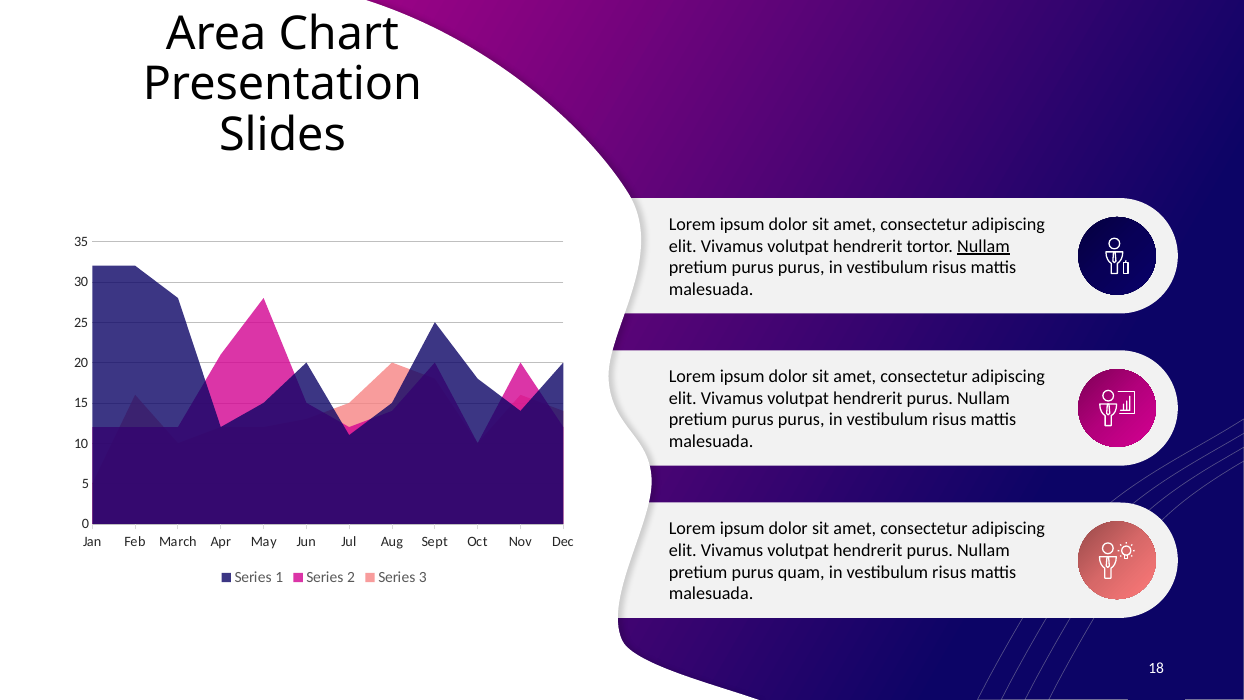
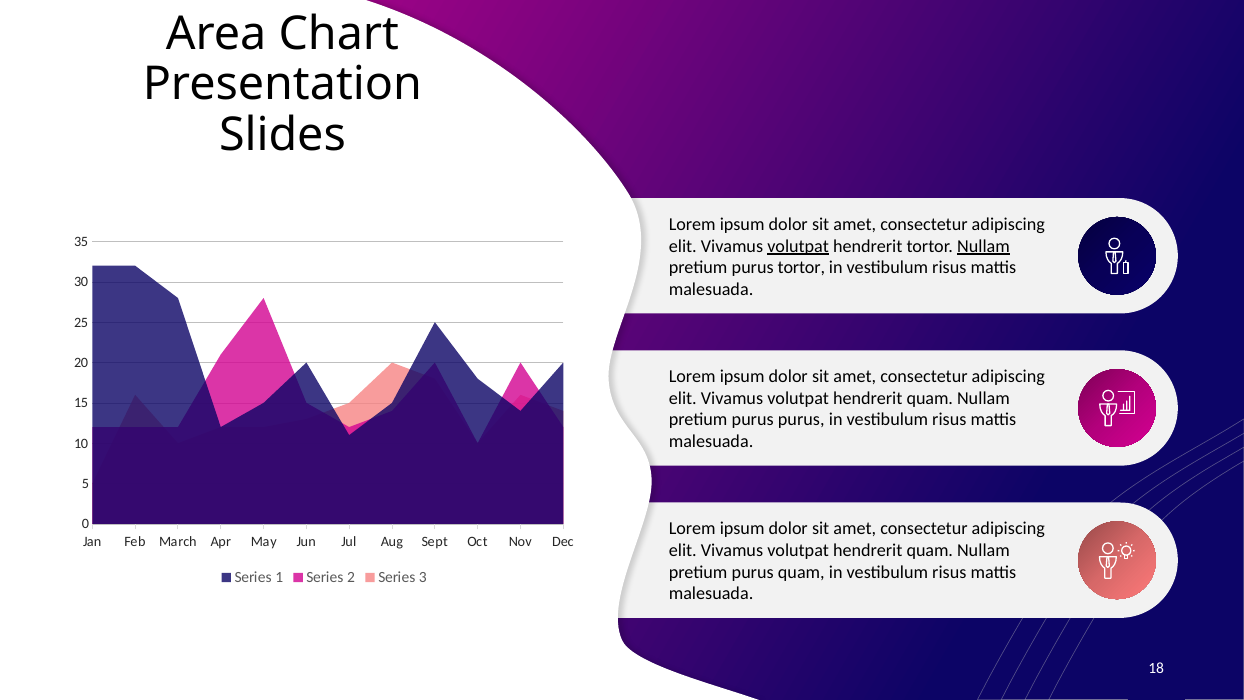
volutpat underline: none -> present (798, 246)
purus: purus -> tortor (801, 268)
purus: purus -> quam (930, 398)
purus: purus -> quam (930, 550)
